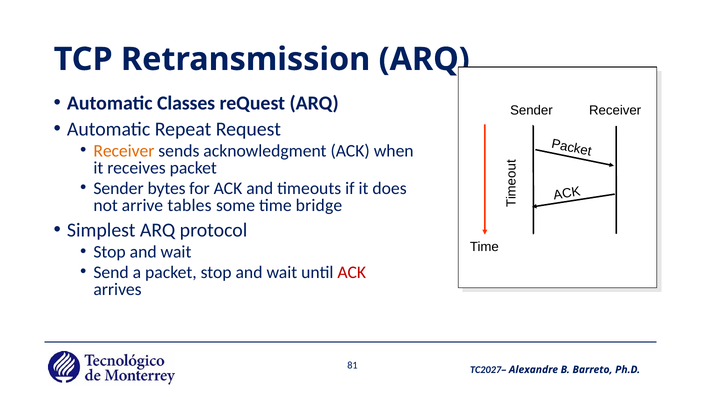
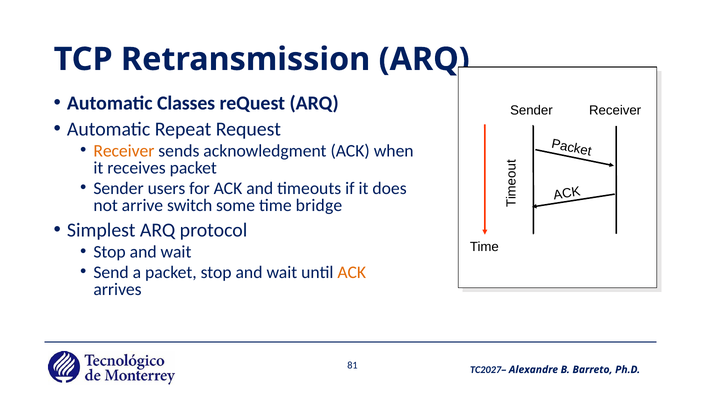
bytes: bytes -> users (166, 188)
tables: tables -> switch (190, 205)
ACK colour: red -> orange (352, 272)
